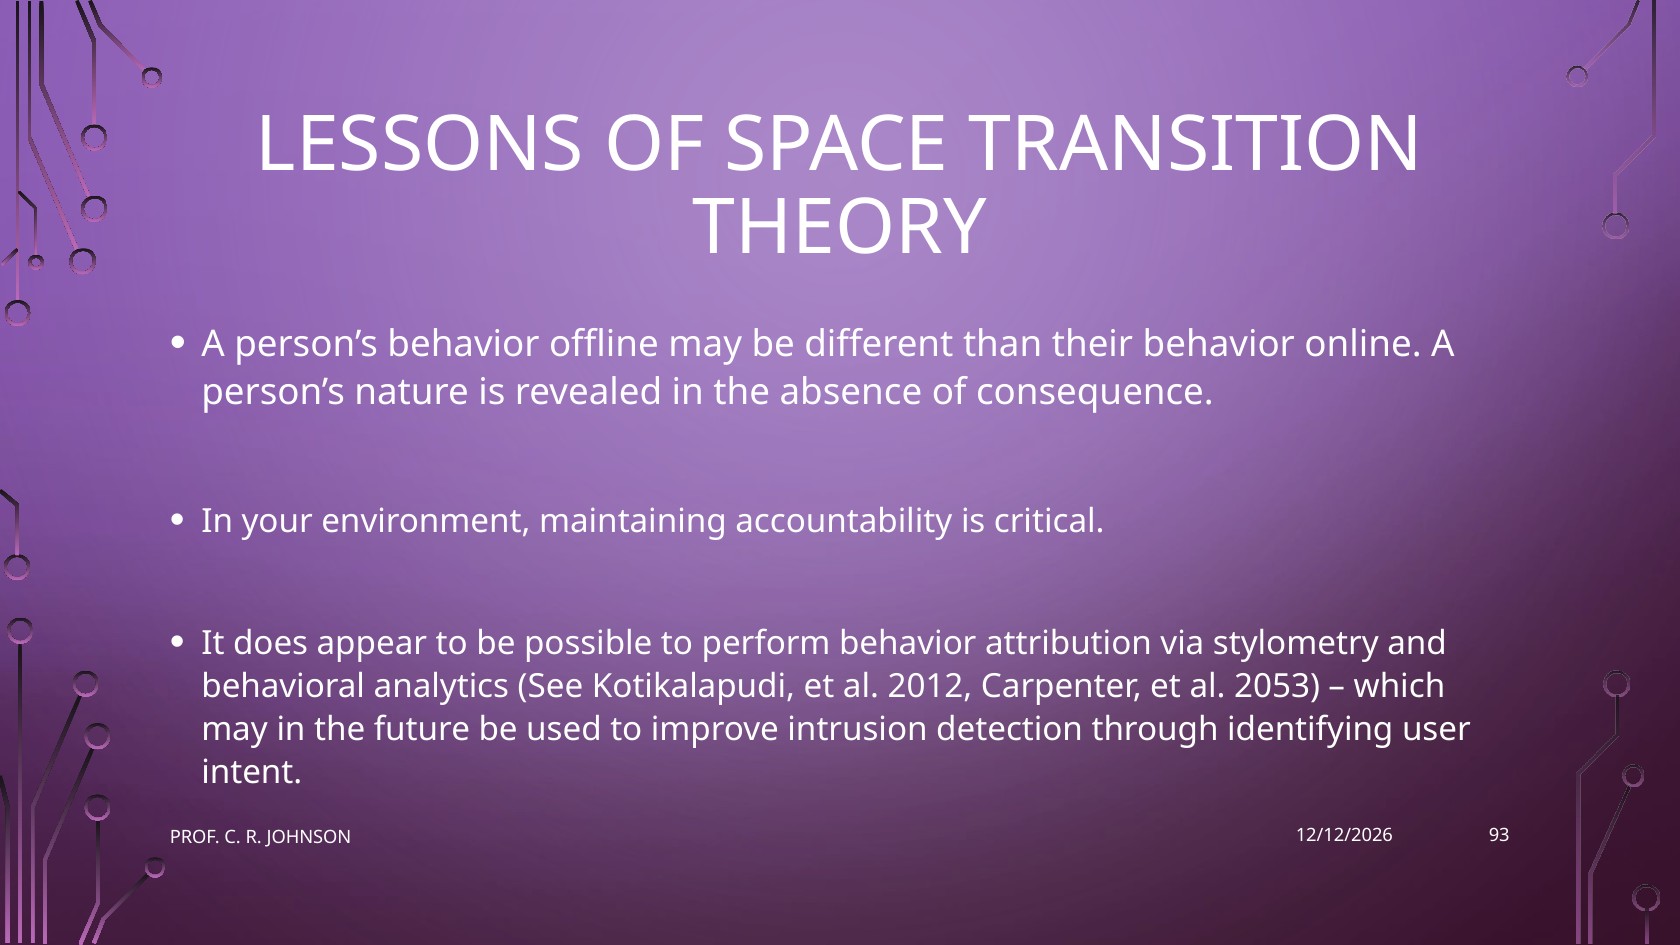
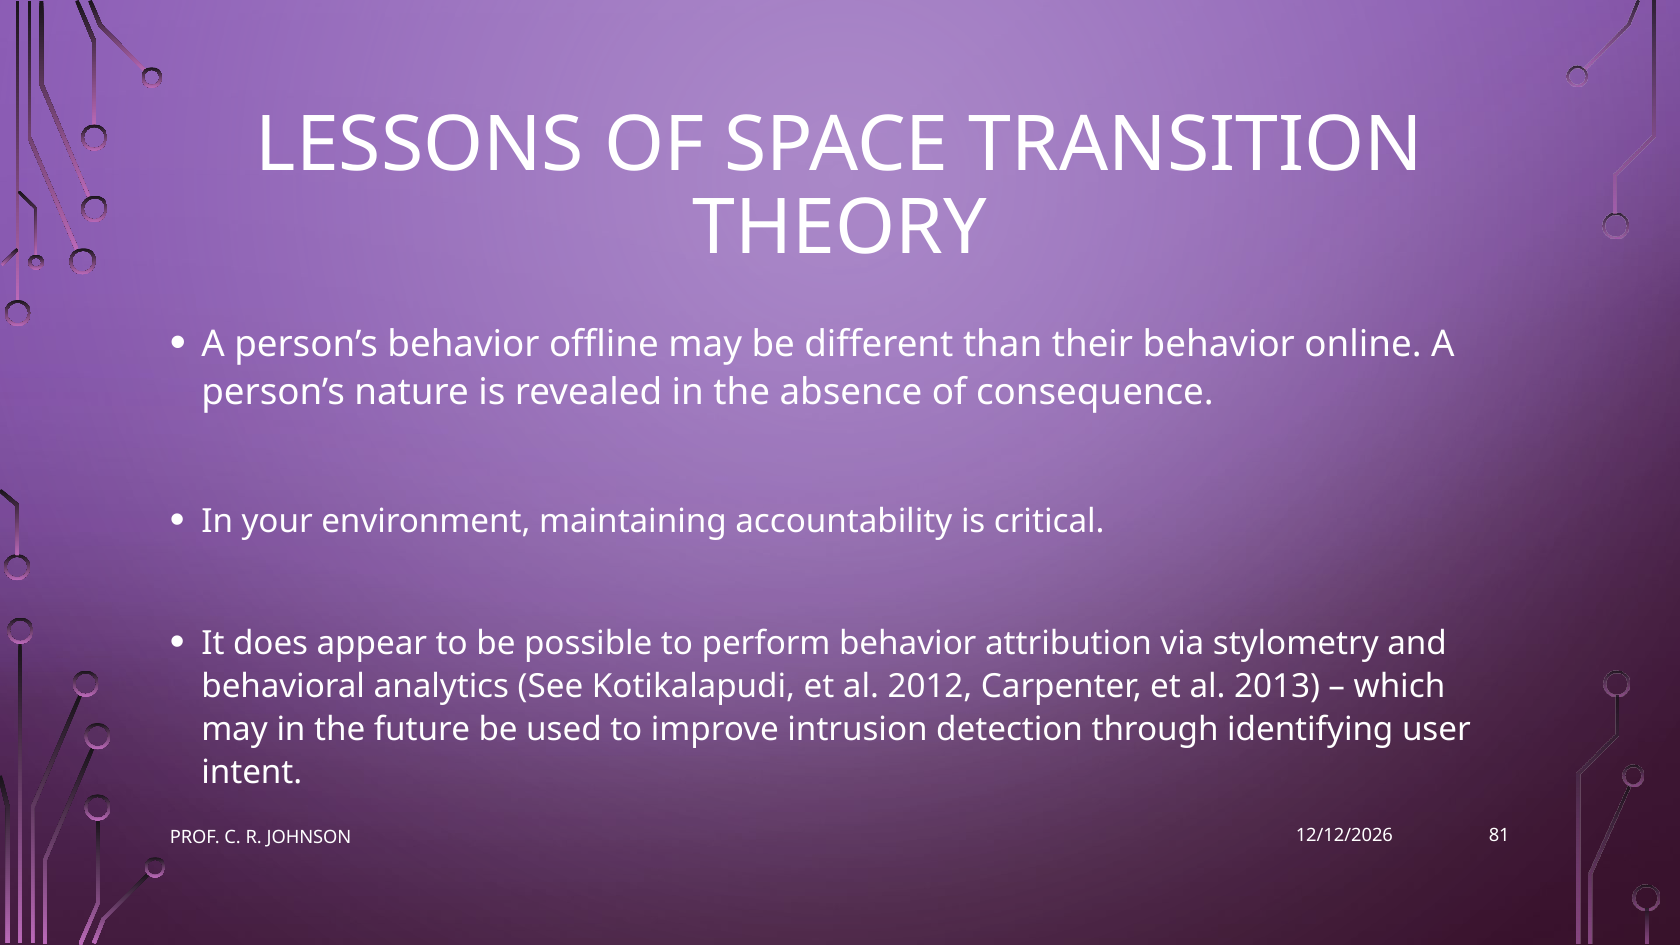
2053: 2053 -> 2013 (1277, 687)
93: 93 -> 81 (1499, 836)
